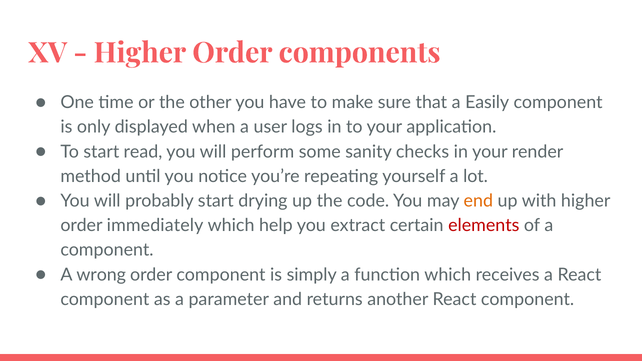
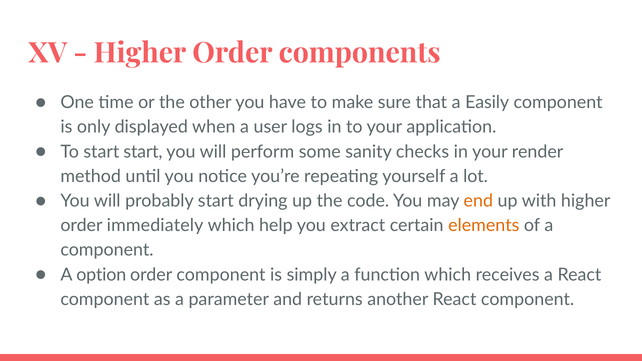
start read: read -> start (143, 152)
elements colour: red -> orange (484, 226)
wrong: wrong -> option (101, 275)
